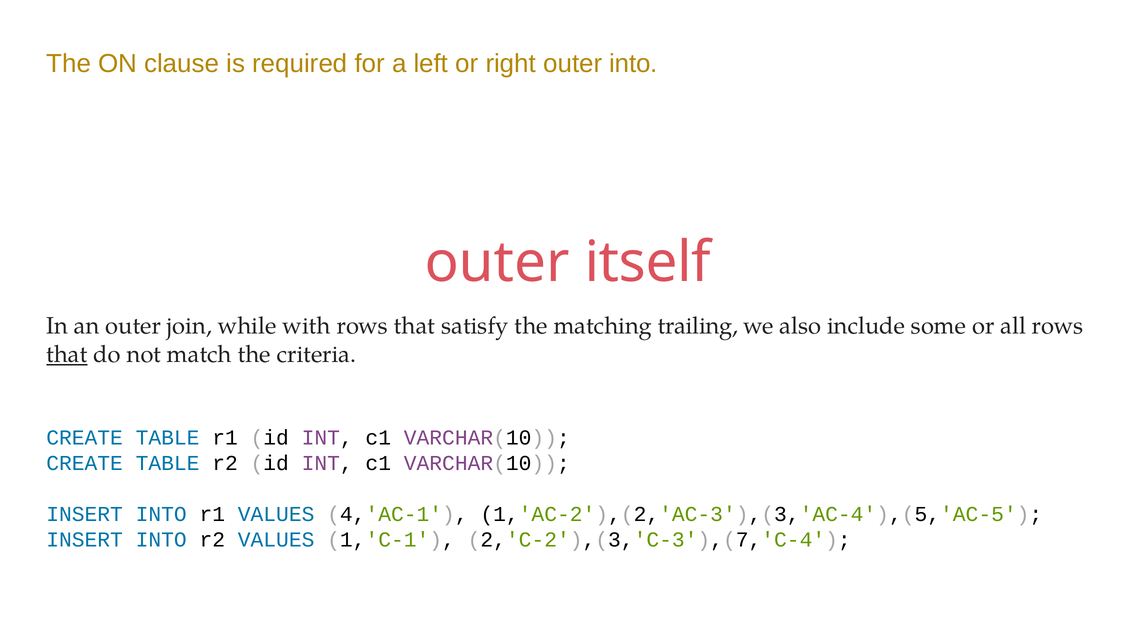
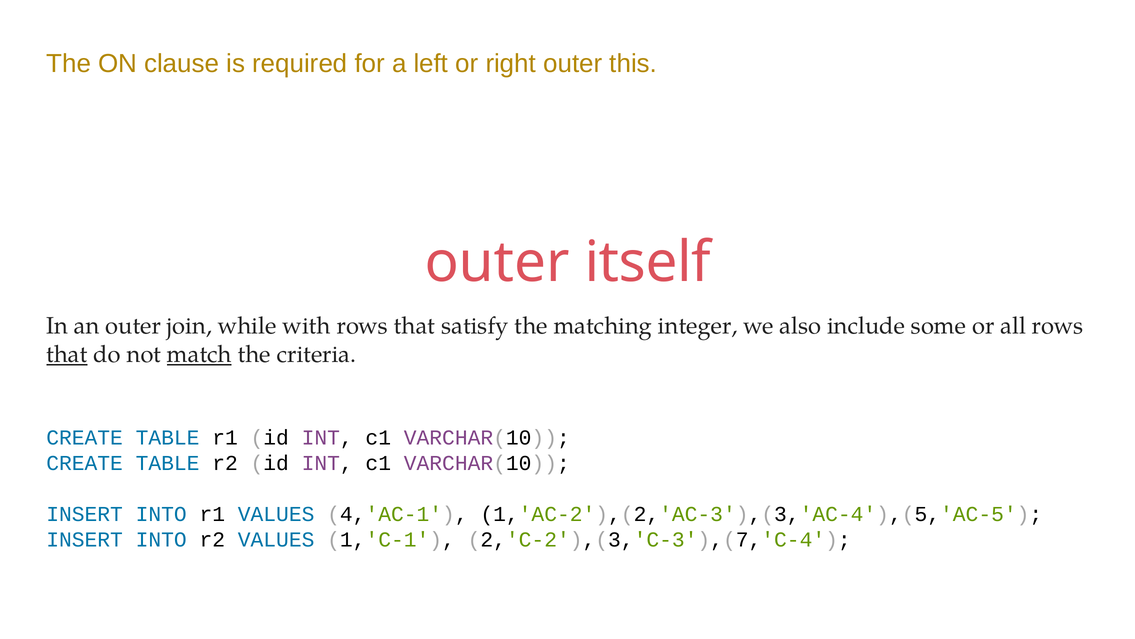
outer into: into -> this (633, 64)
trailing: trailing -> integer (698, 326)
match underline: none -> present (199, 354)
